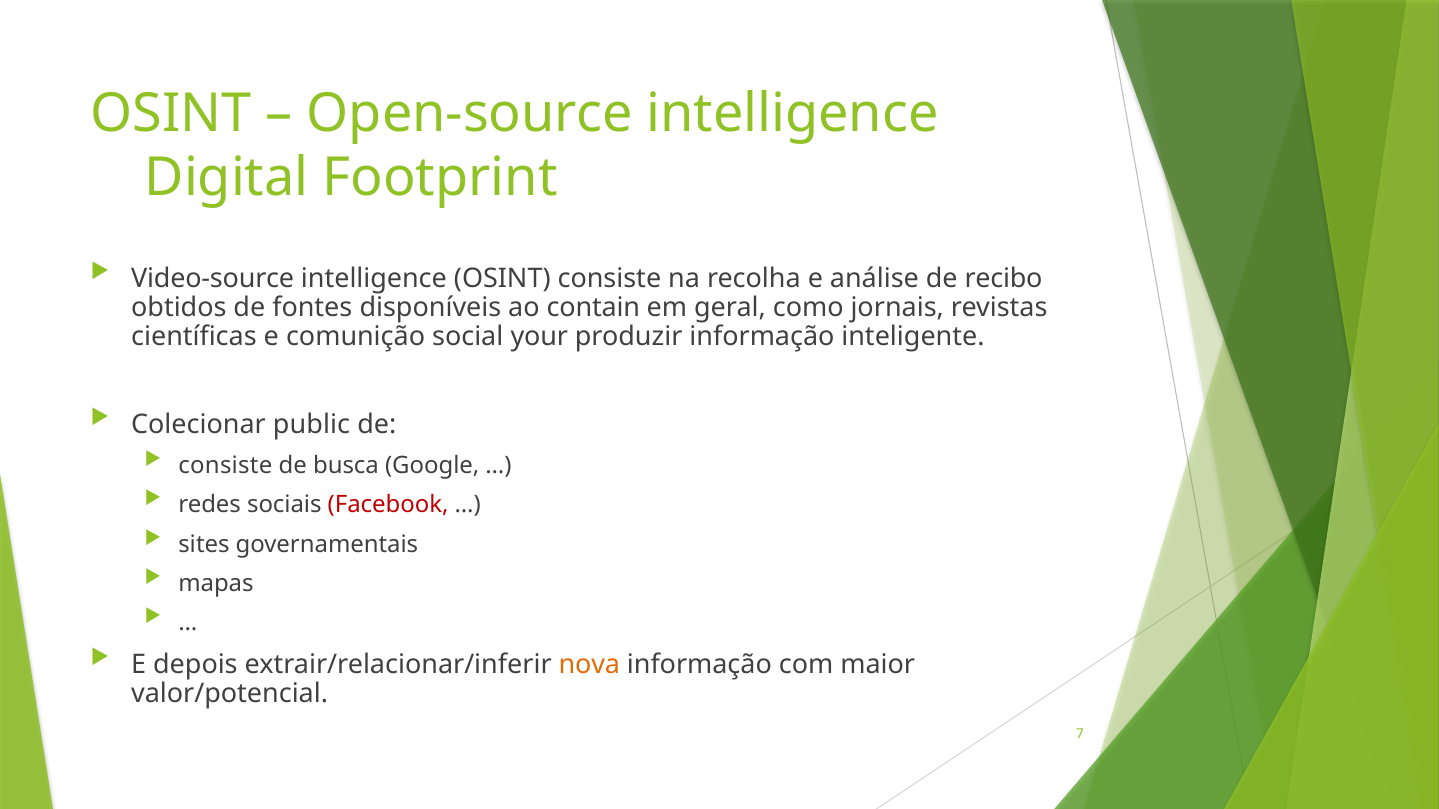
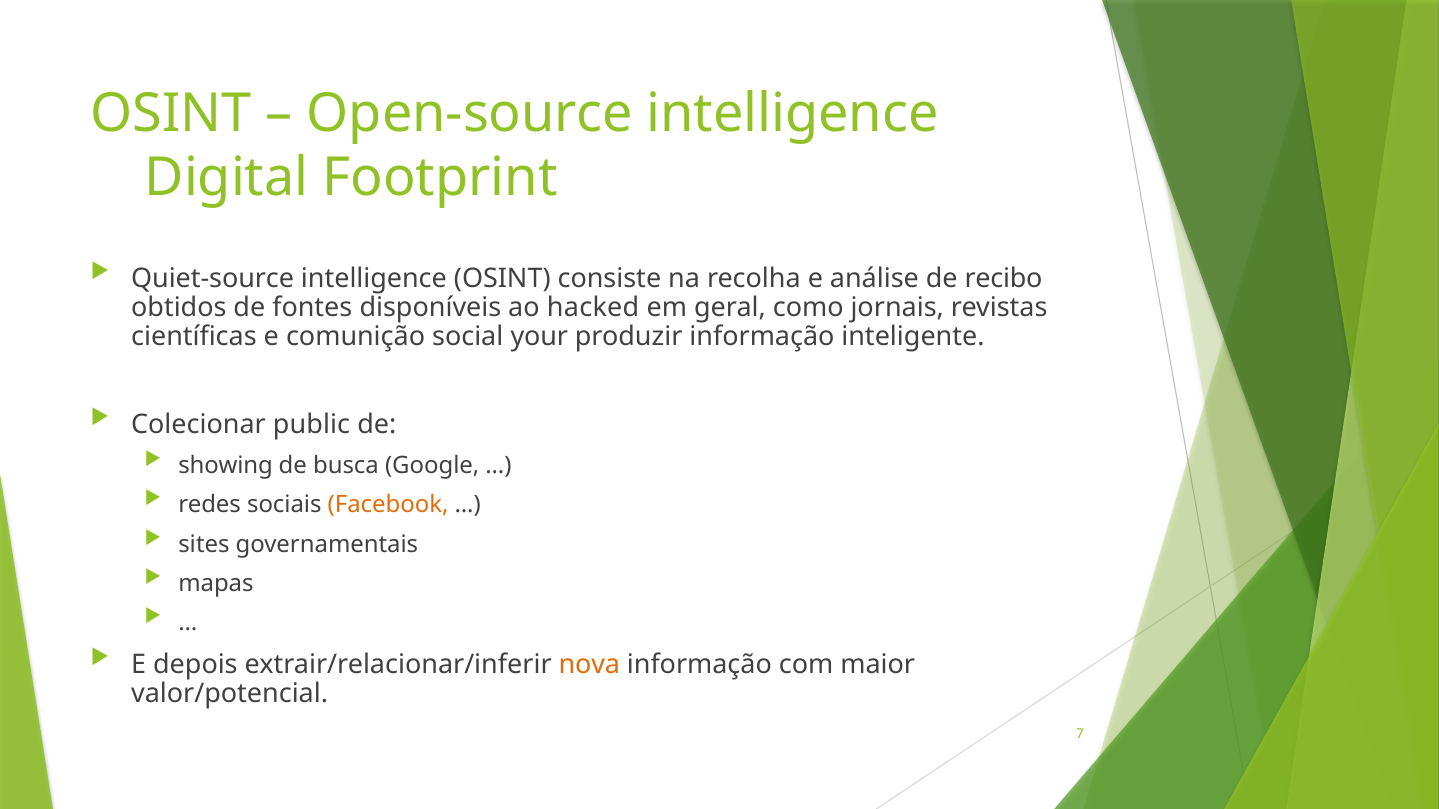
Video-source: Video-source -> Quiet-source (213, 278)
contain: contain -> hacked (593, 308)
consiste: consiste -> showing (226, 466)
Facebook colour: red -> orange (388, 505)
